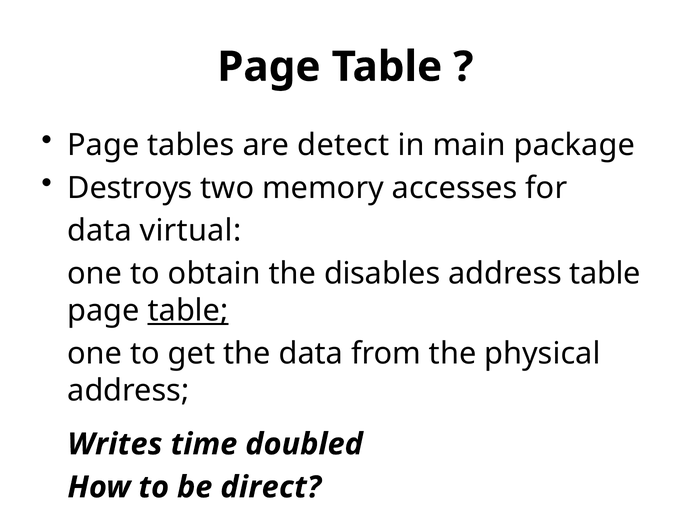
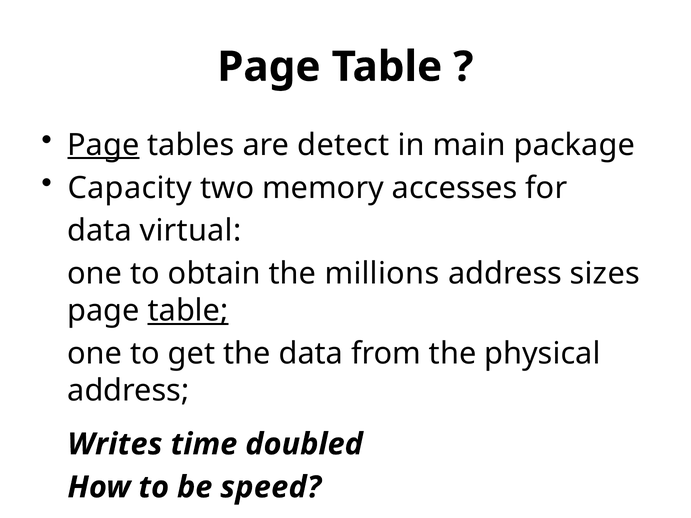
Page underline: none -> present (103, 145)
Destroys: Destroys -> Capacity (130, 188)
disables: disables -> millions (382, 274)
address table: table -> sizes (605, 274)
direct: direct -> speed (271, 487)
